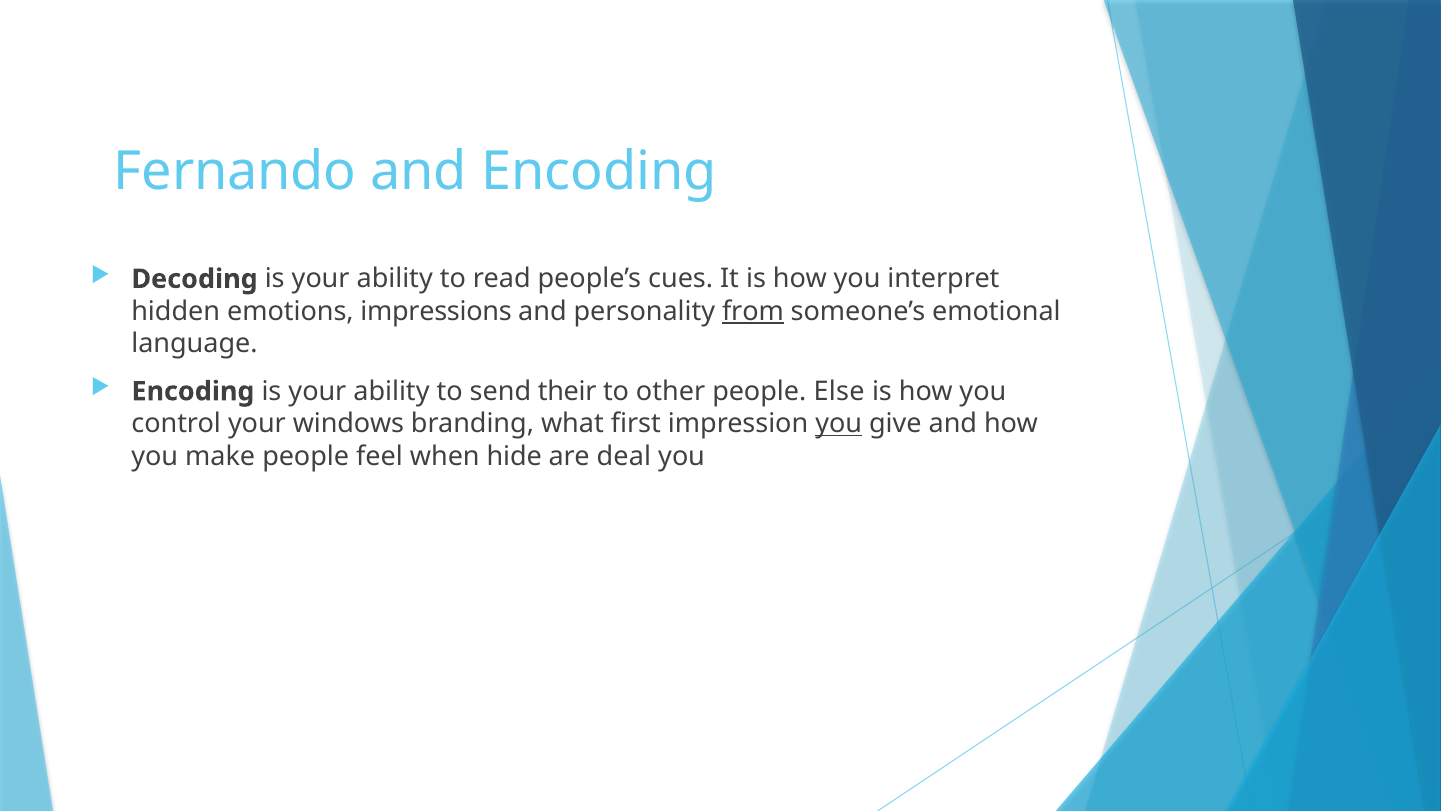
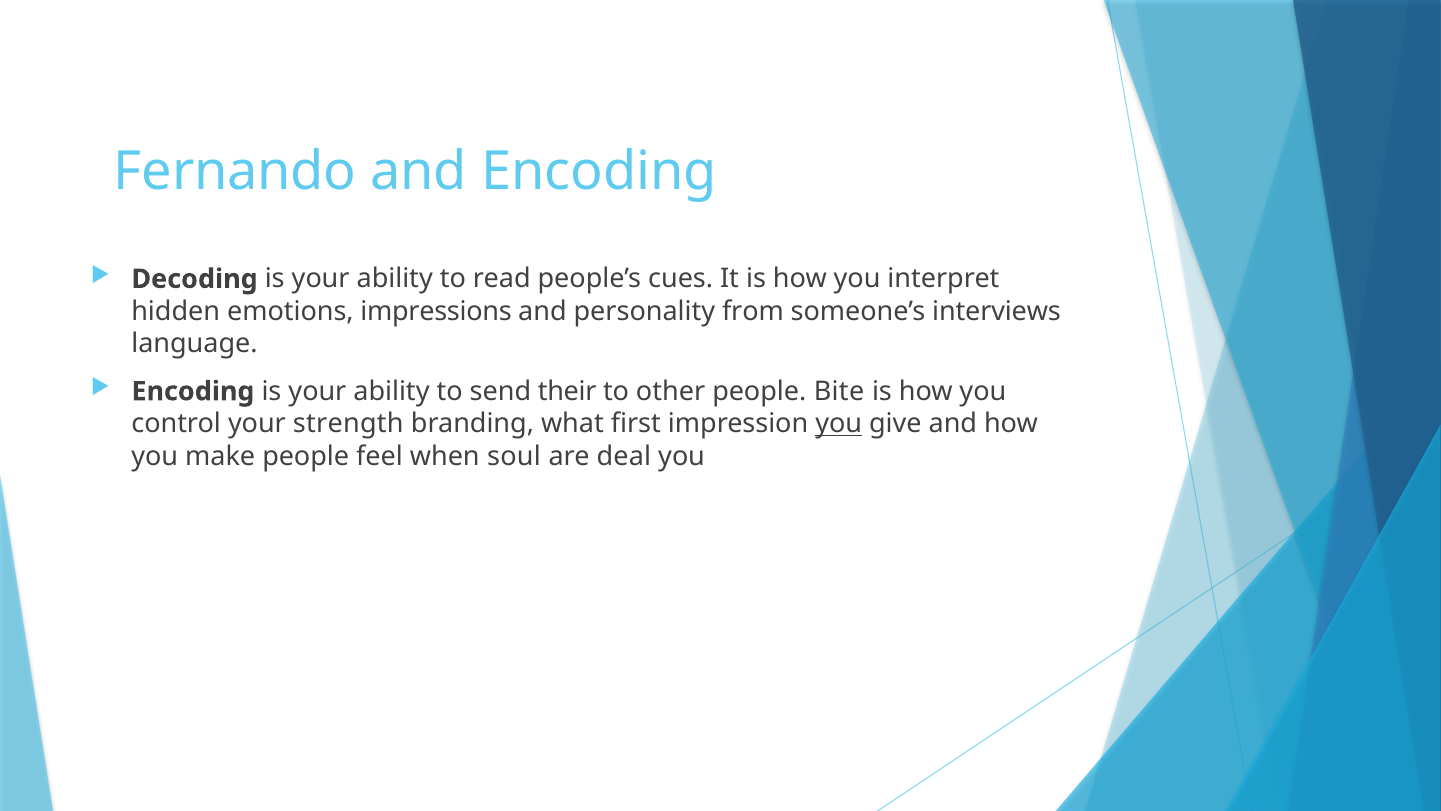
from underline: present -> none (753, 311)
emotional: emotional -> interviews (997, 311)
Else: Else -> Bite (839, 391)
windows: windows -> strength (348, 424)
hide: hide -> soul (514, 456)
